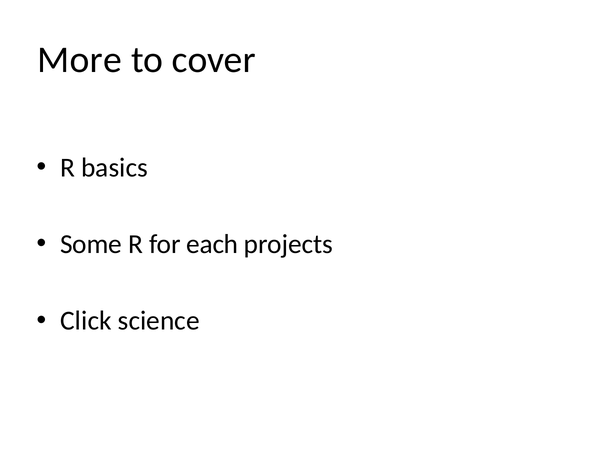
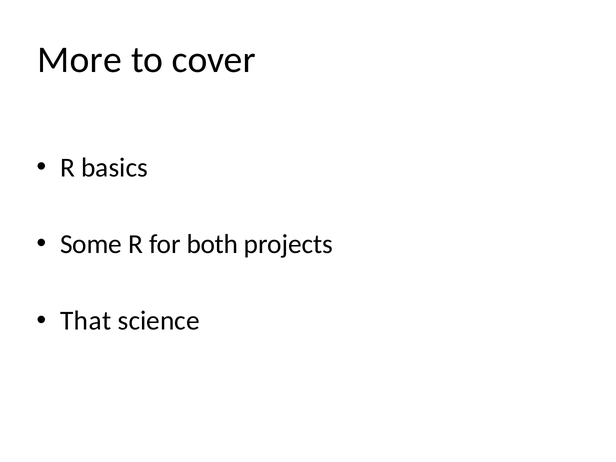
each: each -> both (212, 244)
Click: Click -> That (86, 321)
